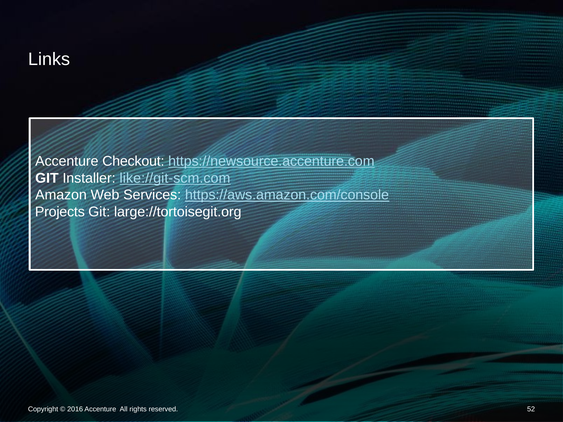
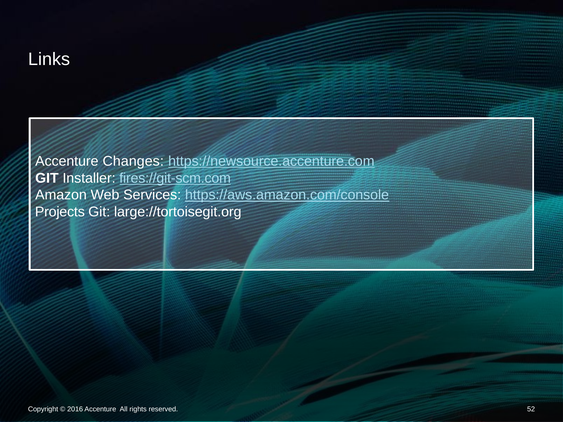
Checkout: Checkout -> Changes (133, 161)
like://git-scm.com: like://git-scm.com -> fires://git-scm.com (175, 178)
